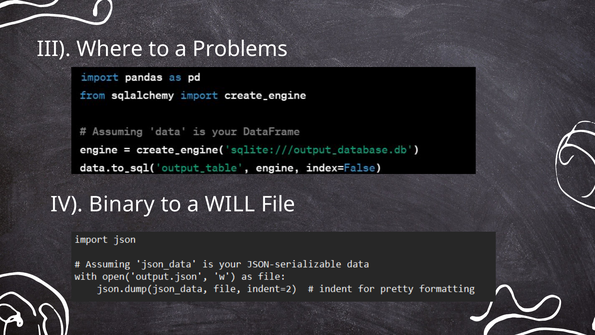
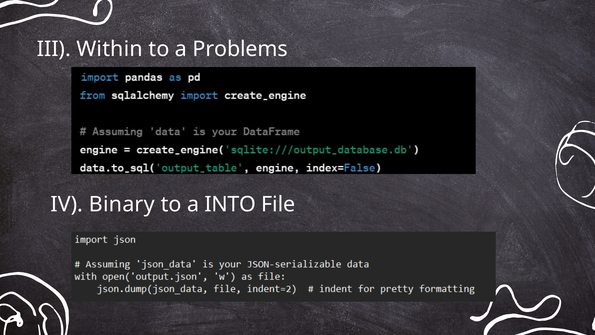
Where: Where -> Within (110, 49)
WILL: WILL -> INTO (230, 204)
